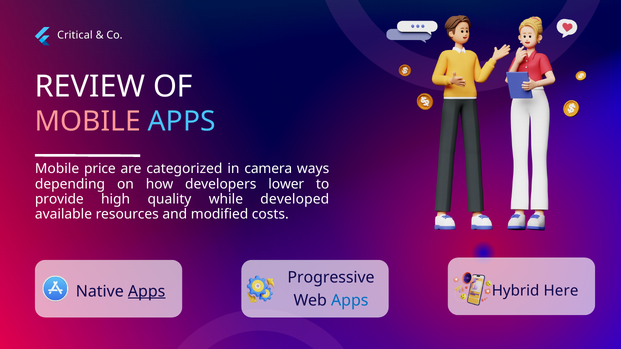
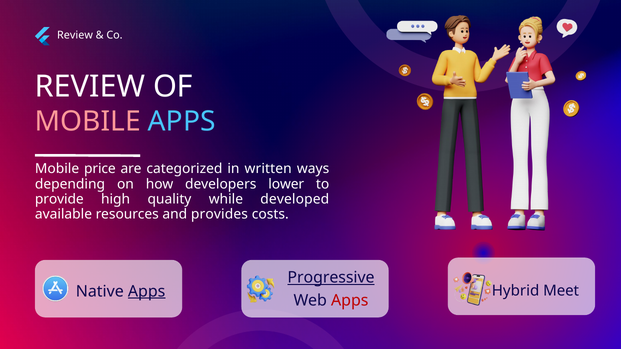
Critical: Critical -> Review (75, 35)
camera: camera -> written (268, 169)
modified: modified -> provides (219, 215)
Progressive underline: none -> present (331, 278)
Here: Here -> Meet (561, 291)
Apps colour: blue -> red (350, 301)
